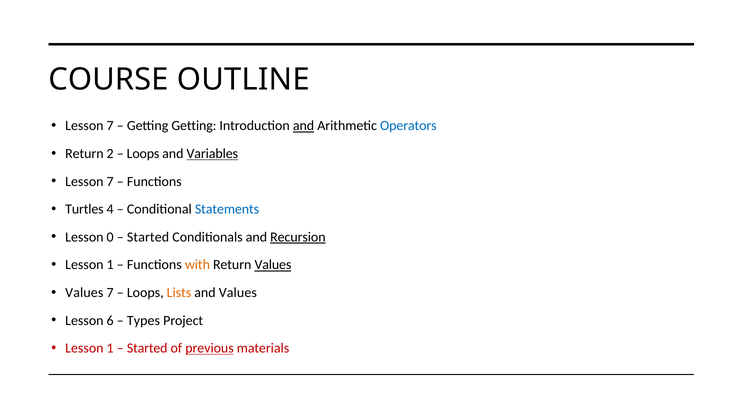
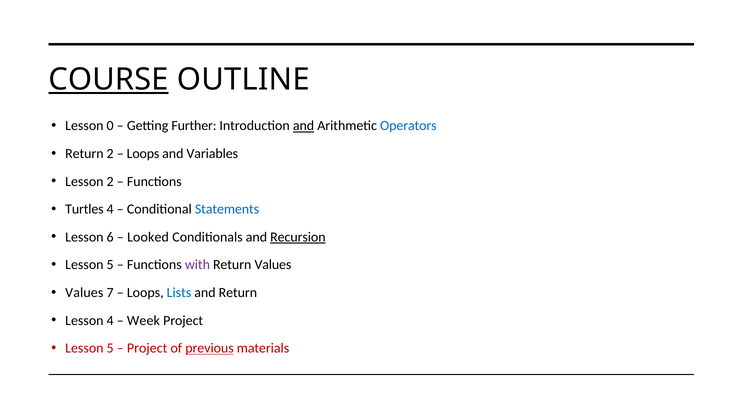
COURSE underline: none -> present (108, 80)
7: 7 -> 0 (110, 126)
Getting Getting: Getting -> Further (194, 126)
Variables underline: present -> none (212, 154)
7: 7 -> 2 (110, 181)
0: 0 -> 6 (110, 237)
Started: Started -> Looked (148, 237)
1: 1 -> 5 (110, 265)
with colour: orange -> purple (197, 265)
Values underline: present -> none (273, 265)
Lists colour: orange -> blue (179, 293)
and Values: Values -> Return (238, 293)
Lesson 6: 6 -> 4 (110, 320)
Types: Types -> Week (143, 320)
1: 1 -> 5 (110, 348)
Started: Started -> Project (147, 348)
